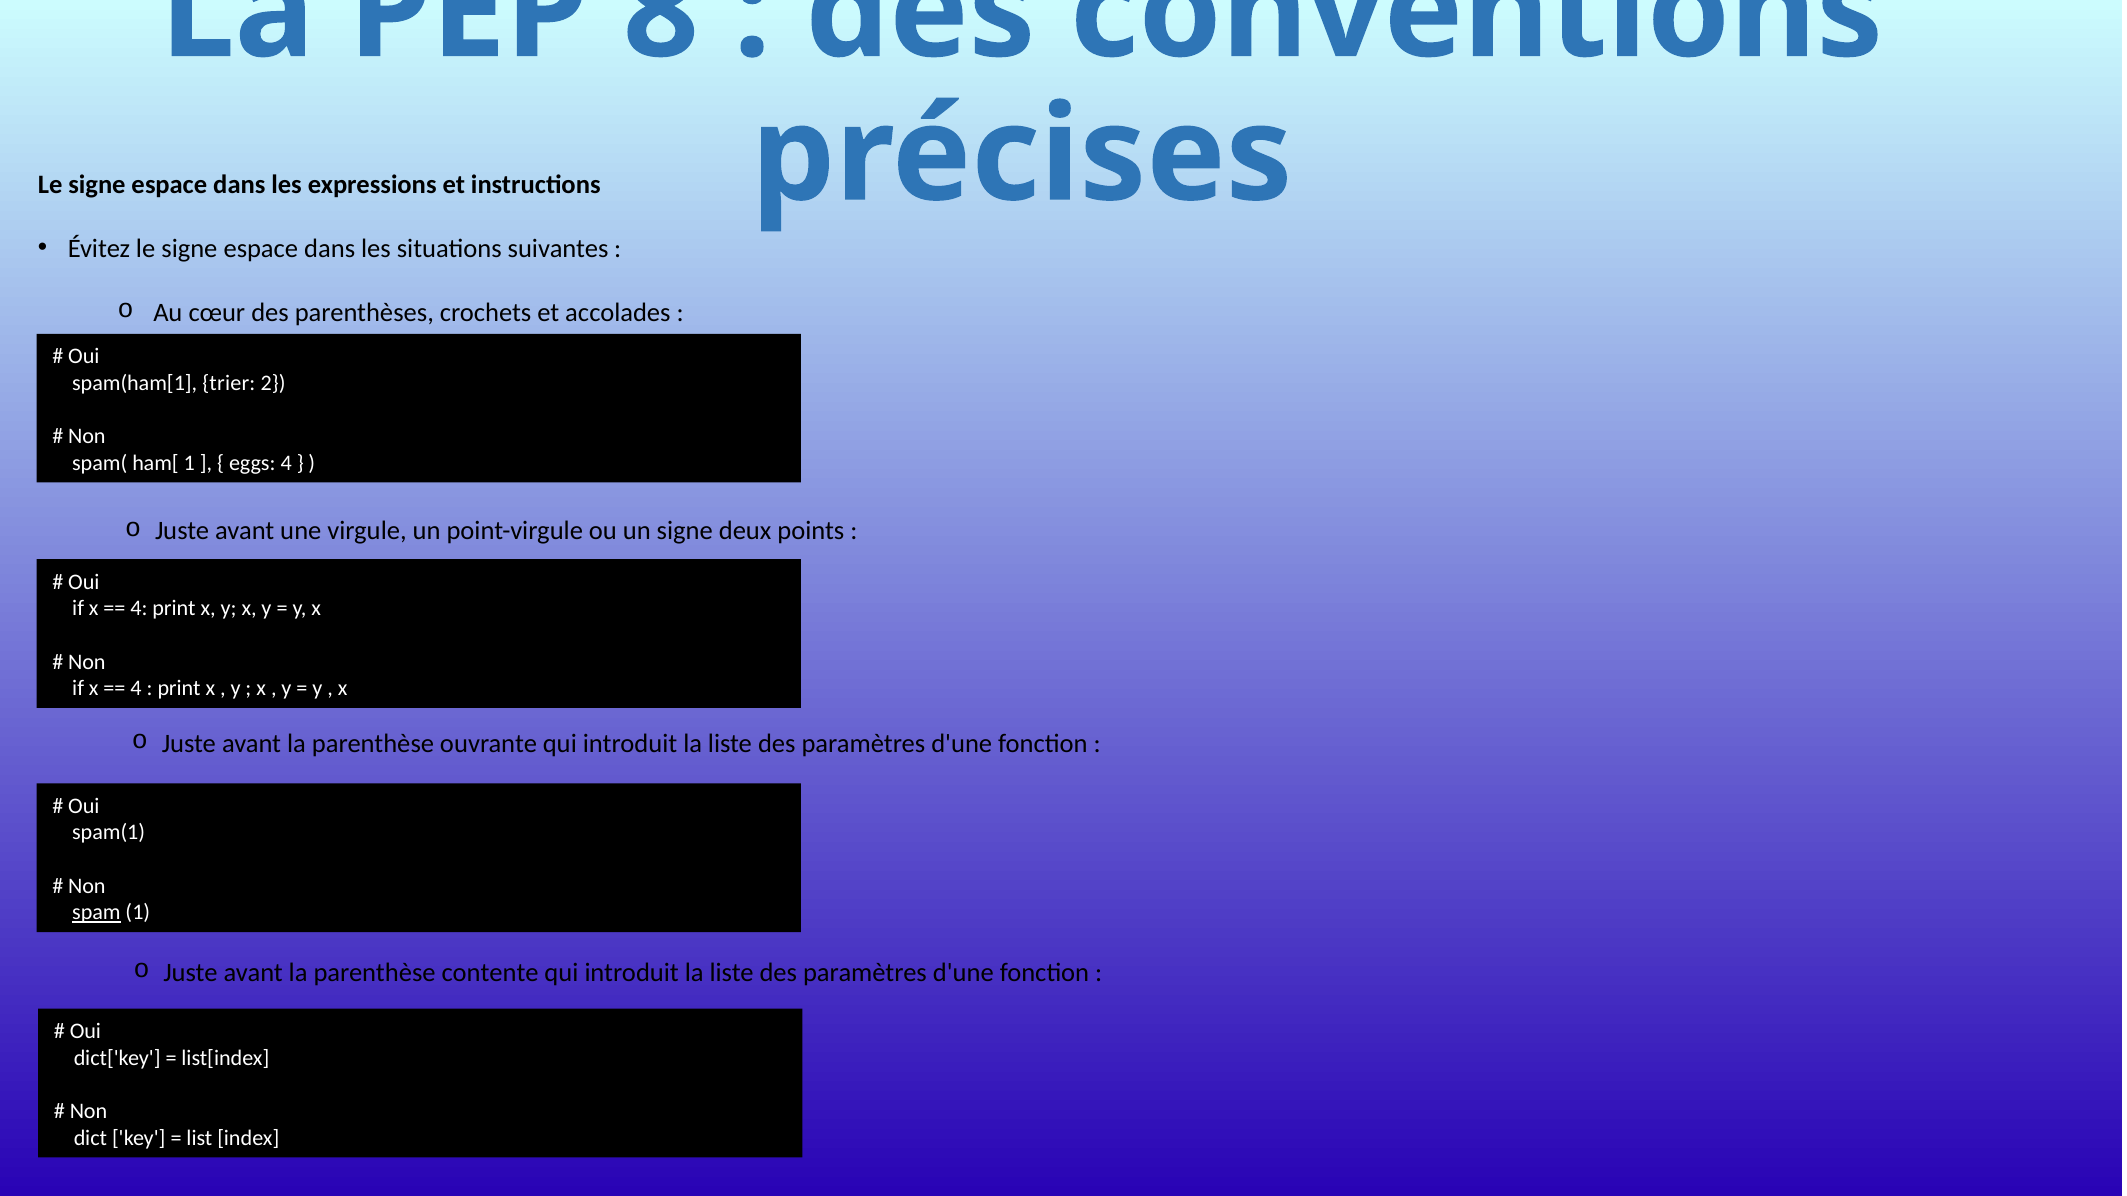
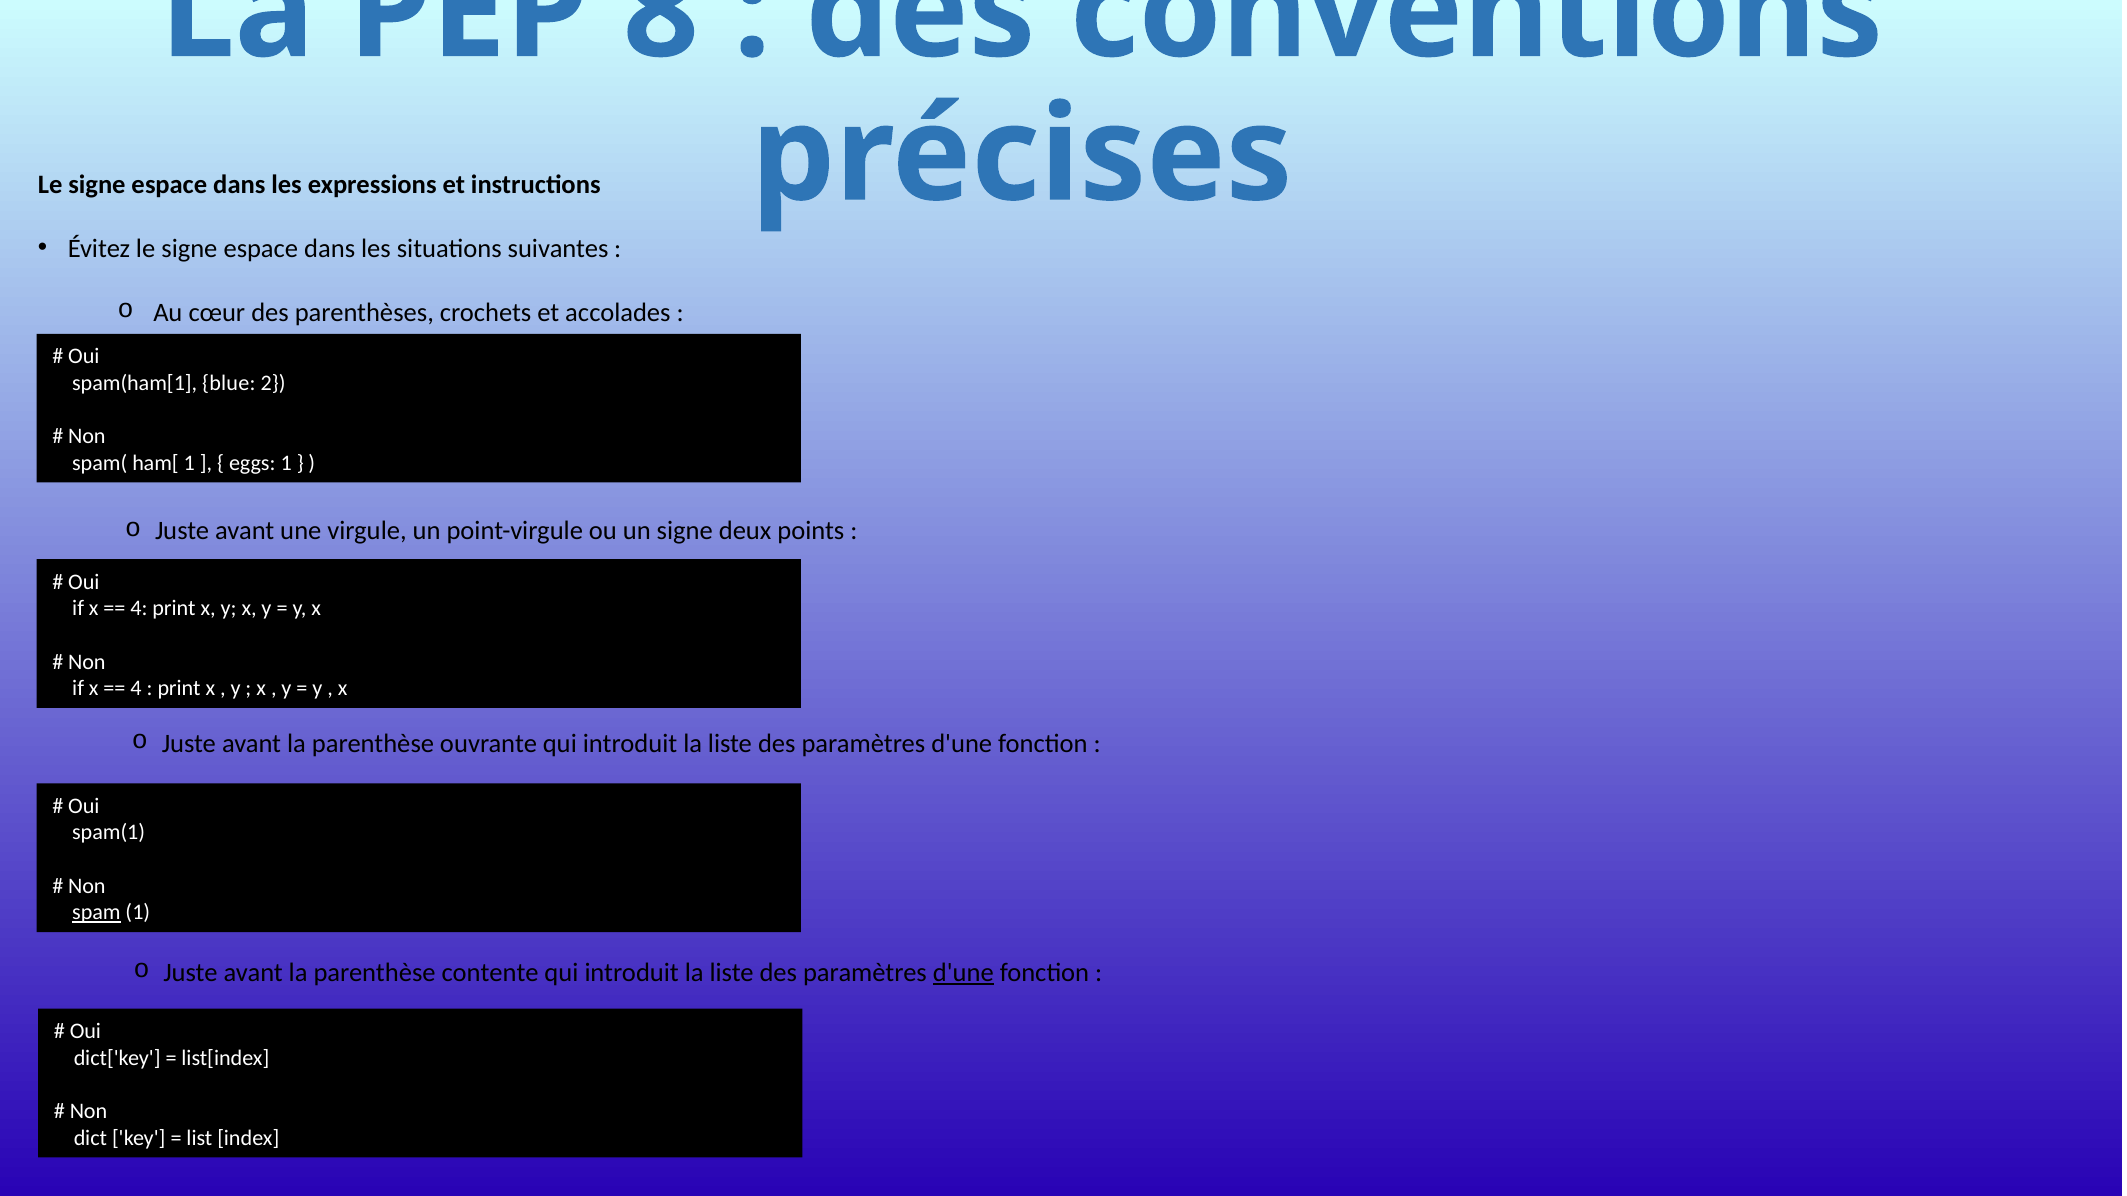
trier: trier -> blue (229, 383)
eggs 4: 4 -> 1 (286, 463)
d'une underline: none -> present (963, 973)
